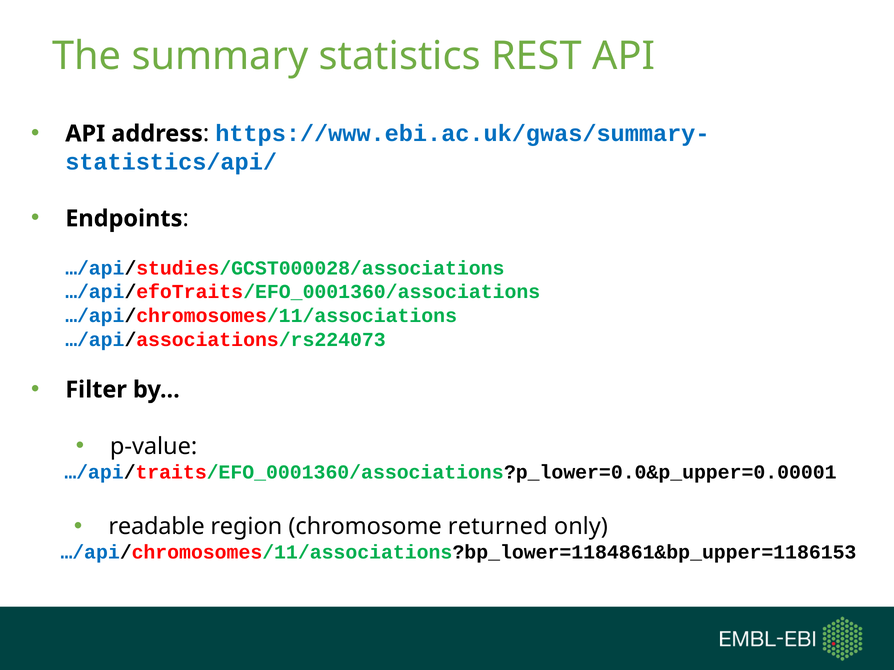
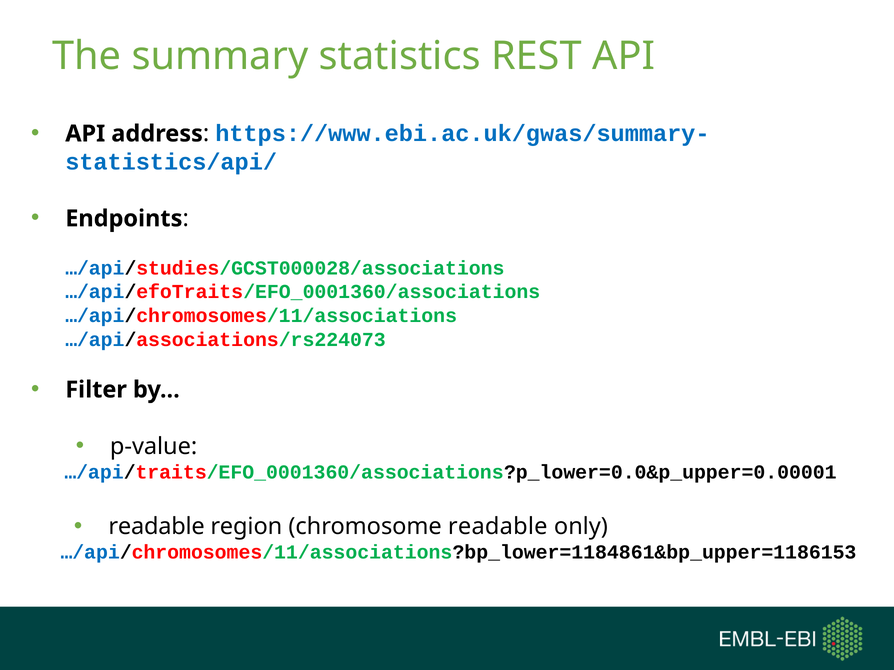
chromosome returned: returned -> readable (498, 527)
